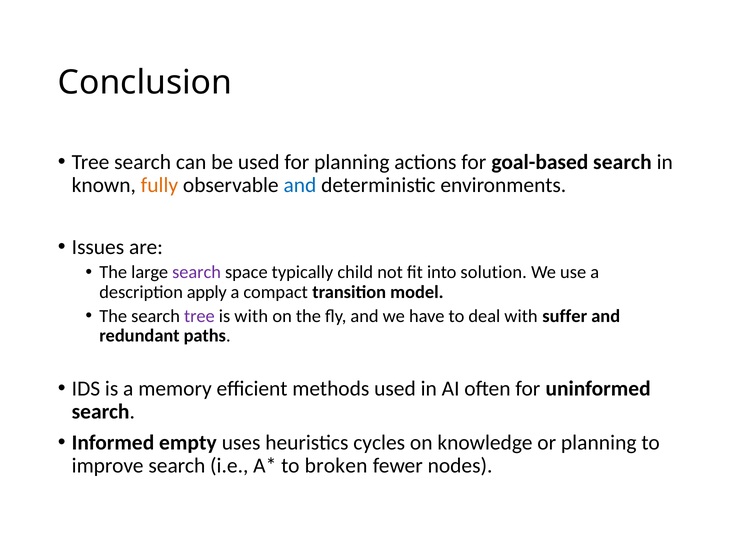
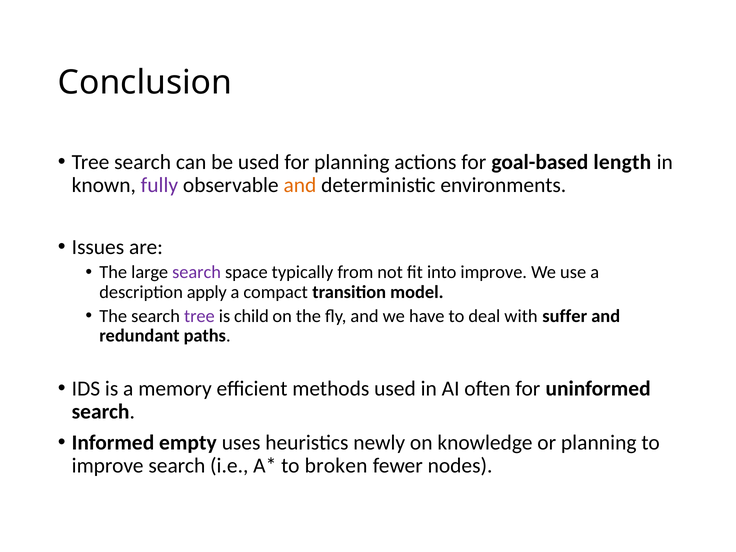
goal-based search: search -> length (622, 162)
fully colour: orange -> purple (159, 185)
and colour: blue -> orange (300, 185)
child: child -> from (355, 272)
into solution: solution -> improve (494, 272)
is with: with -> child (251, 316)
cycles: cycles -> newly (379, 443)
